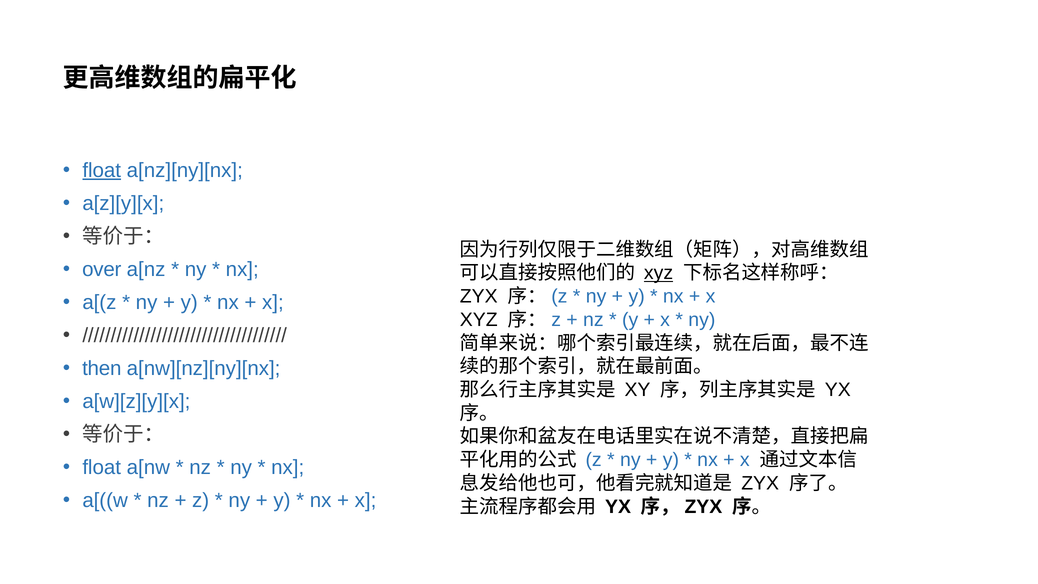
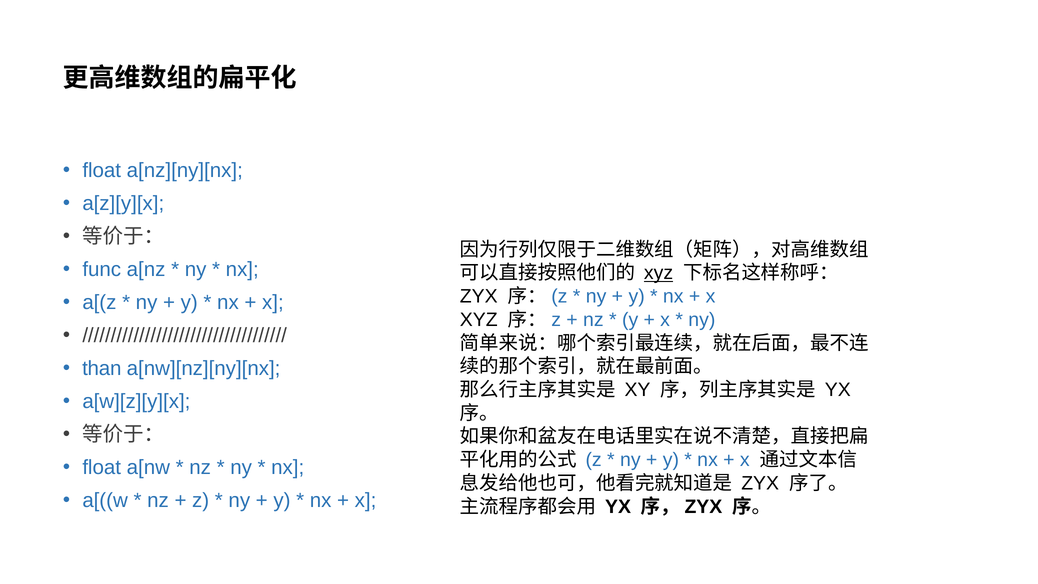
float underline: present -> none (102, 170)
over: over -> func (102, 269)
then: then -> than (102, 368)
